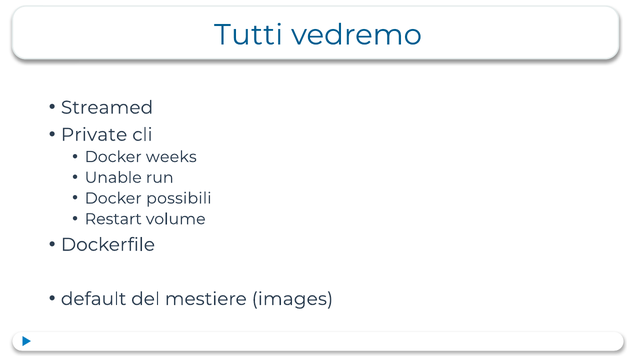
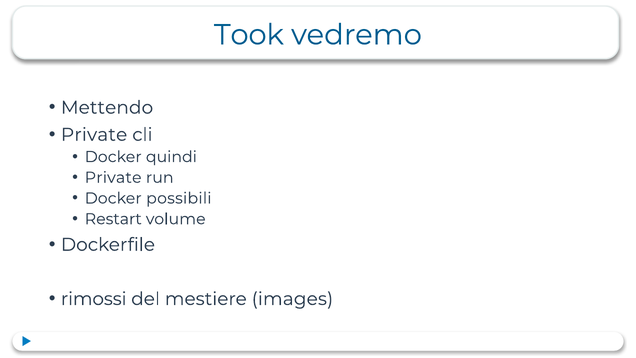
Tutti: Tutti -> Took (249, 35)
Streamed: Streamed -> Mettendo (107, 108)
weeks: weeks -> quindi (171, 157)
Unable: Unable -> Private (113, 177)
default: default -> rimossi (94, 299)
